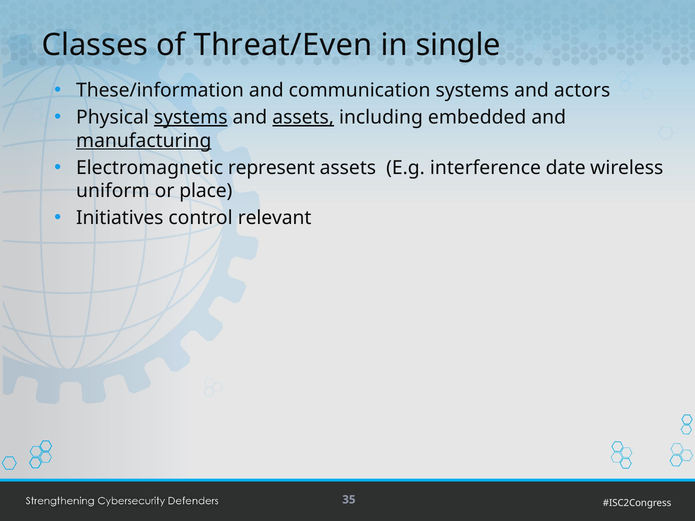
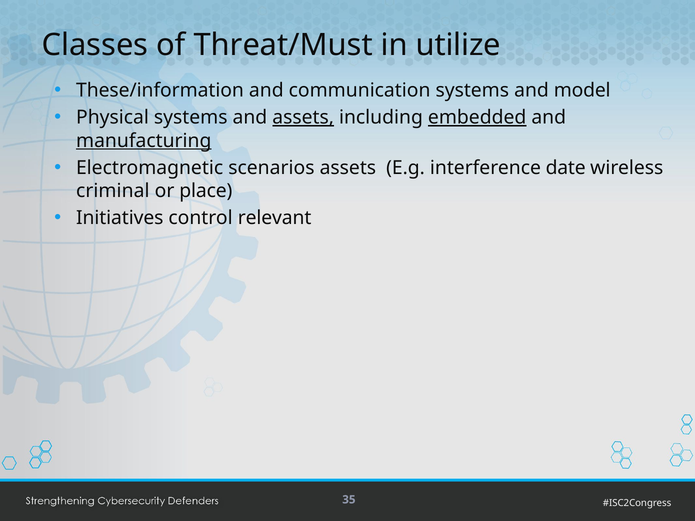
Threat/Even: Threat/Even -> Threat/Must (283, 45)
single: single -> utilize (458, 45)
actors: actors -> model (582, 91)
systems underline: present -> none (191, 118)
embedded underline: none -> present (477, 118)
represent: represent -> scenarios (271, 168)
uniform: uniform -> criminal (113, 191)
